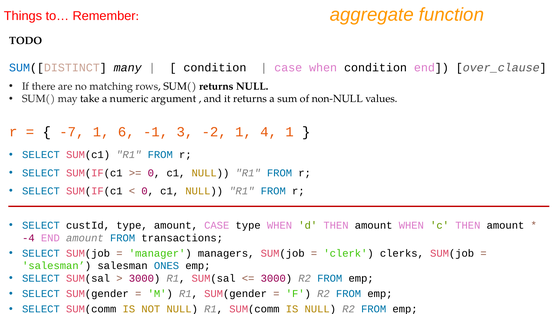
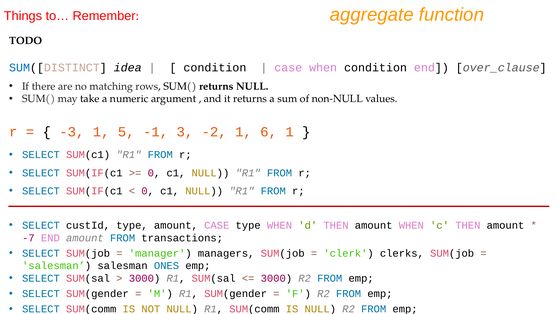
many: many -> idea (128, 68)
-7: -7 -> -3 (72, 132)
6: 6 -> 5 (126, 132)
4: 4 -> 6 (269, 132)
-4: -4 -> -7 (28, 238)
